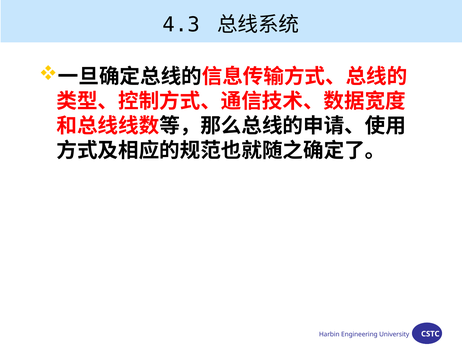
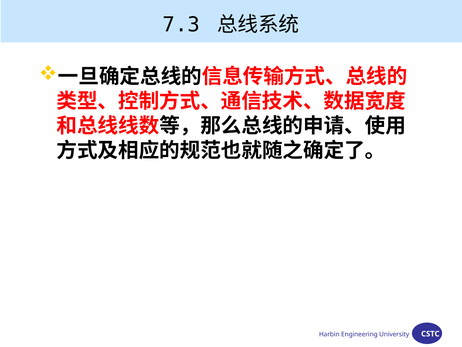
4.3: 4.3 -> 7.3 (181, 25)
